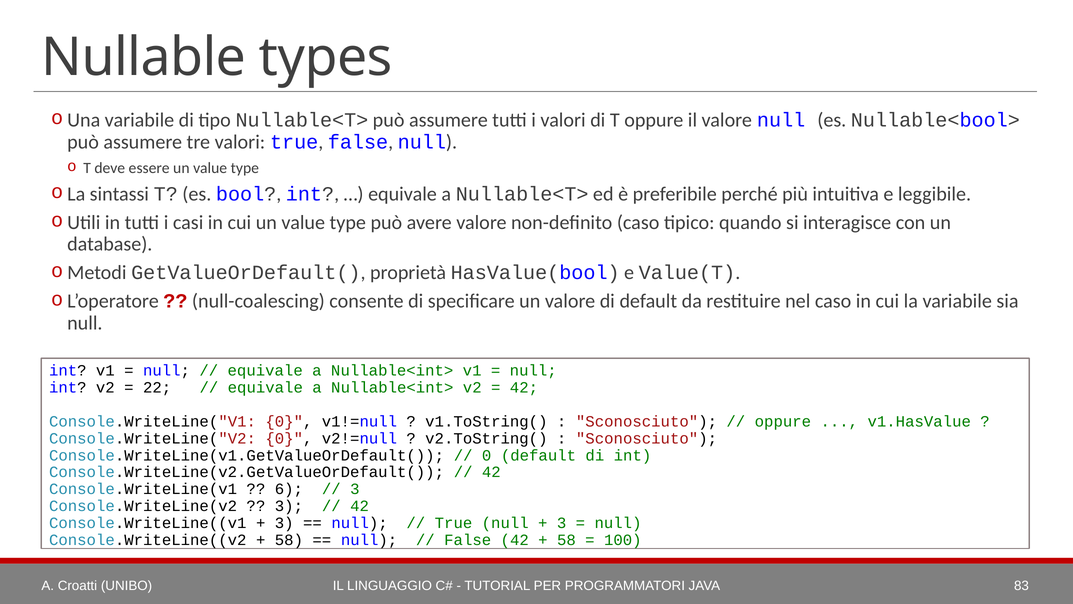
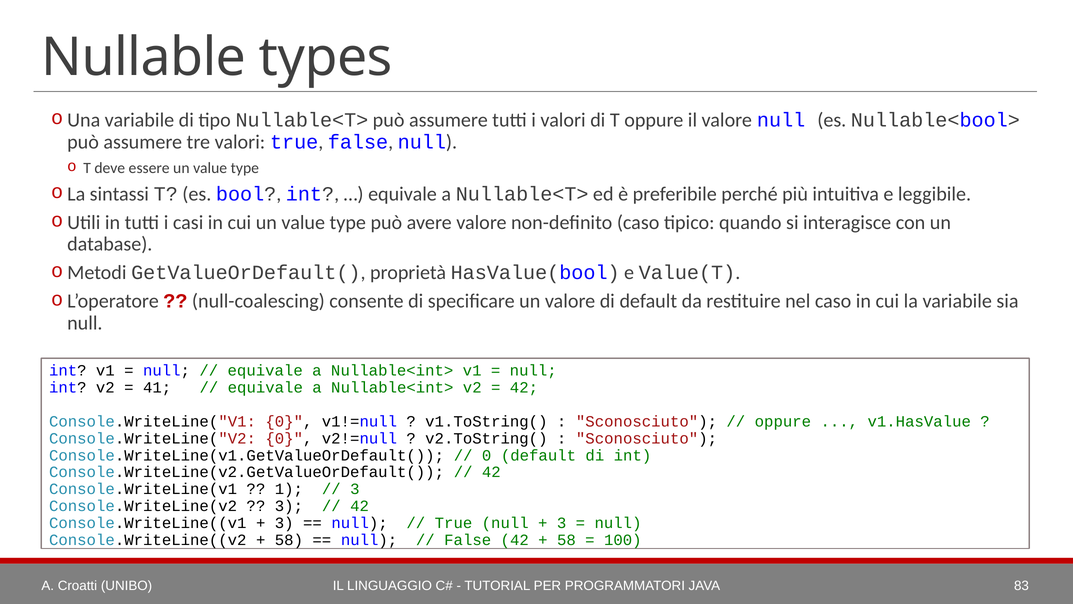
22: 22 -> 41 (157, 387)
6: 6 -> 1 (289, 489)
